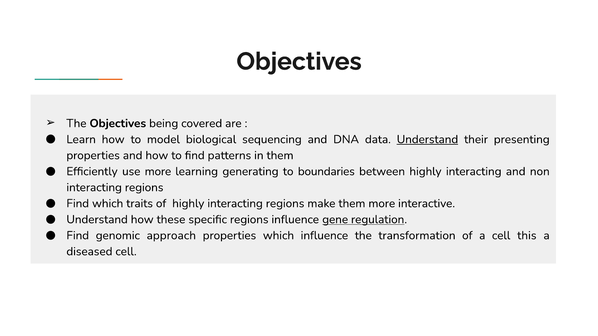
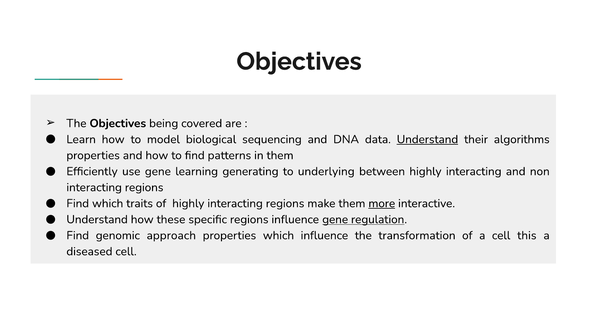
presenting: presenting -> algorithms (522, 139)
use more: more -> gene (158, 172)
boundaries: boundaries -> underlying (326, 172)
more underline: none -> present (382, 204)
